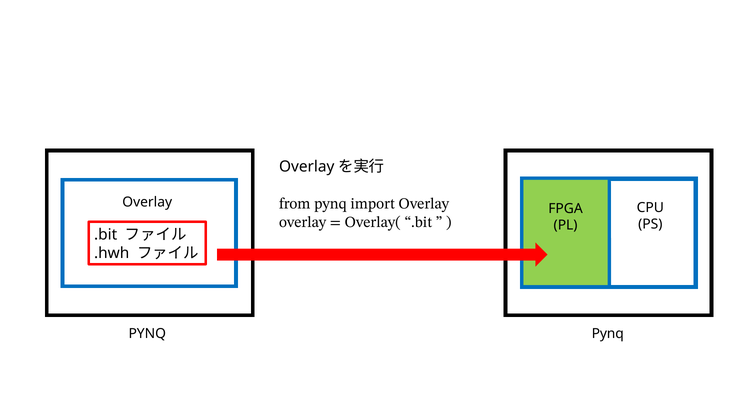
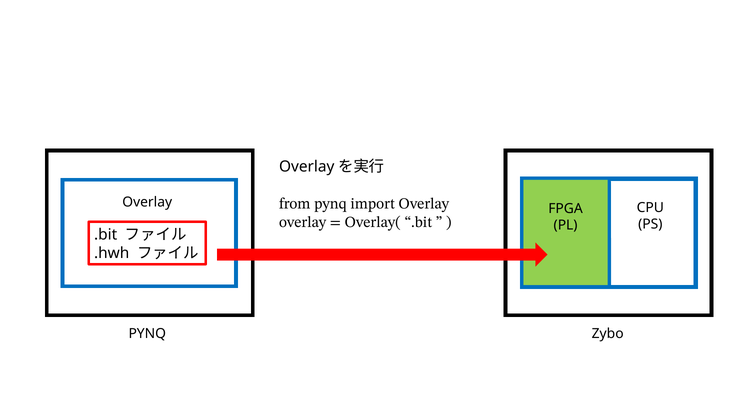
PYNQ Pynq: Pynq -> Zybo (608, 333)
